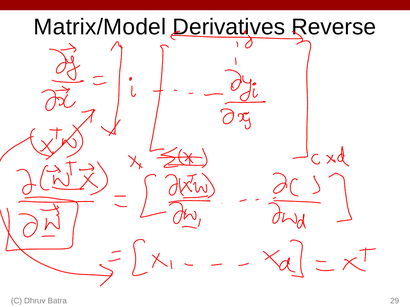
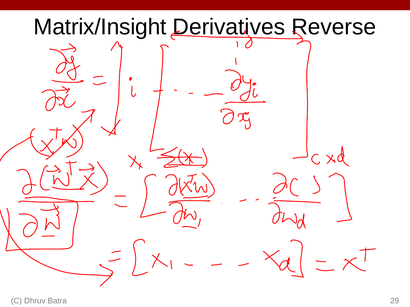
Matrix/Model: Matrix/Model -> Matrix/Insight (100, 27)
